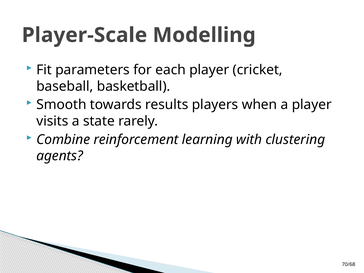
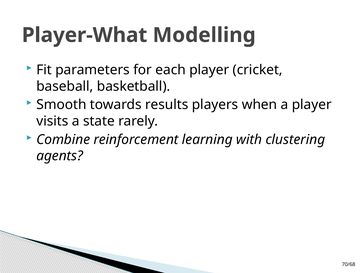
Player-Scale: Player-Scale -> Player-What (85, 35)
